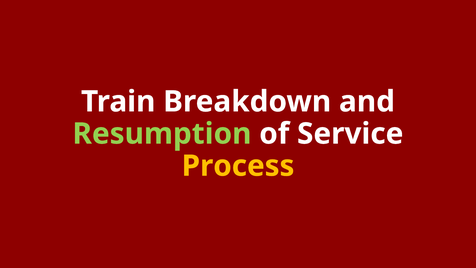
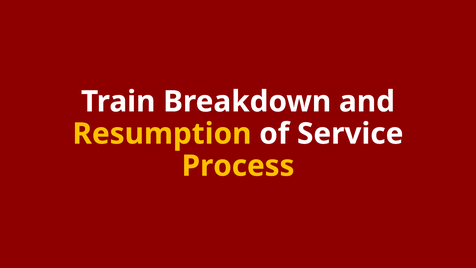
Resumption colour: light green -> yellow (162, 134)
